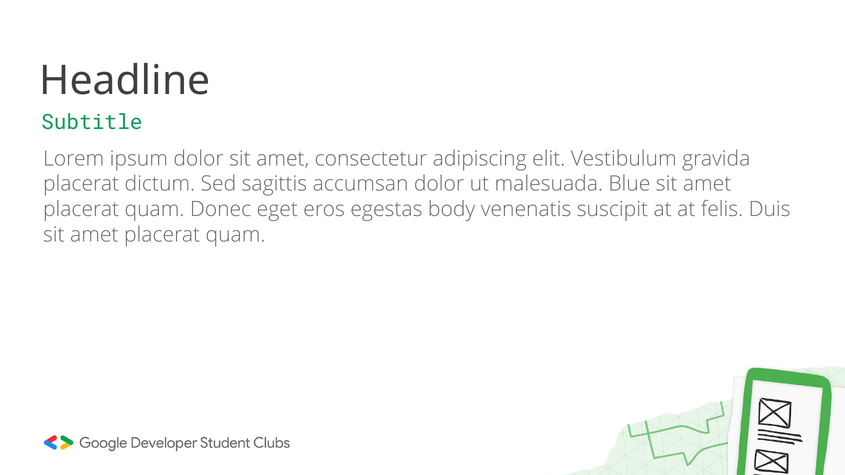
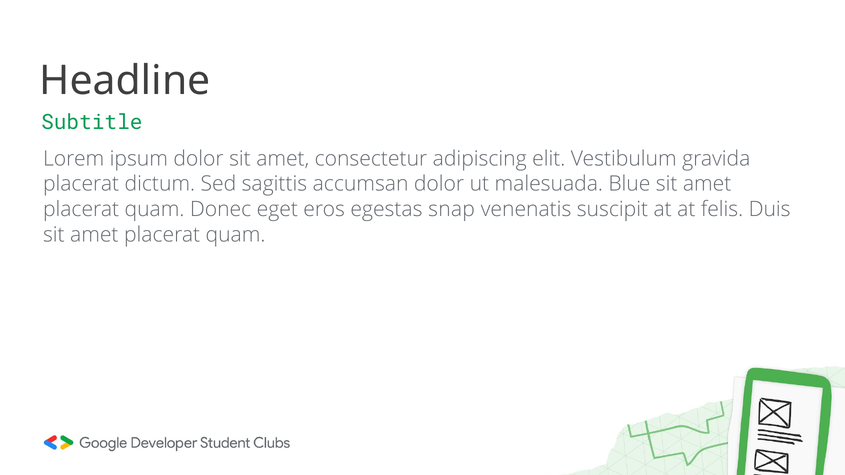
body: body -> snap (452, 209)
